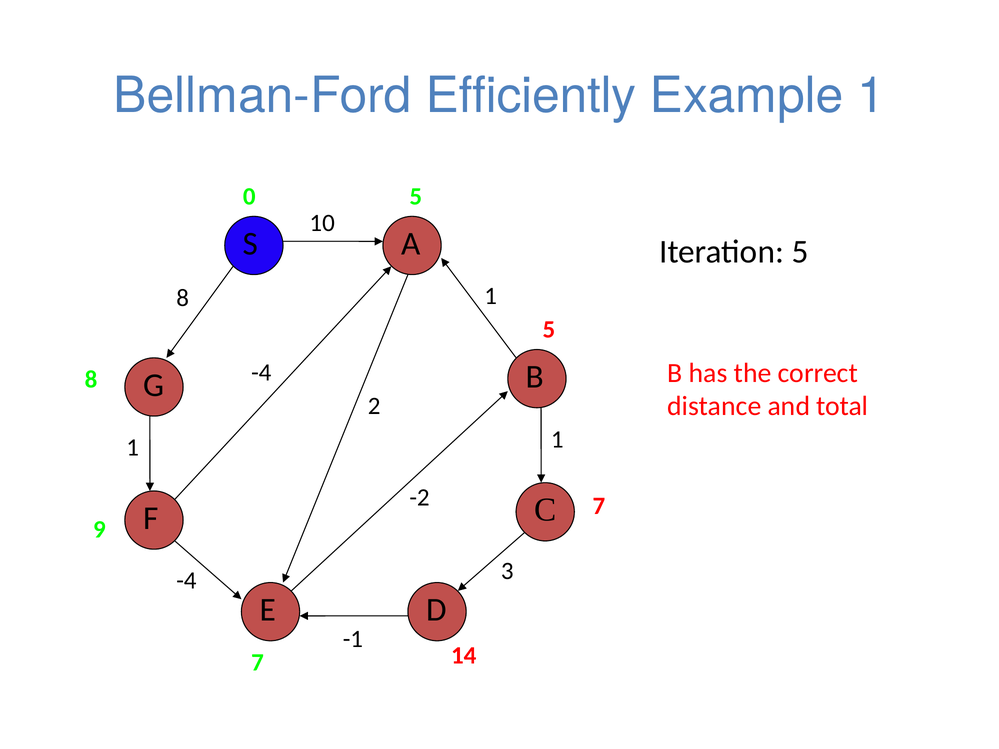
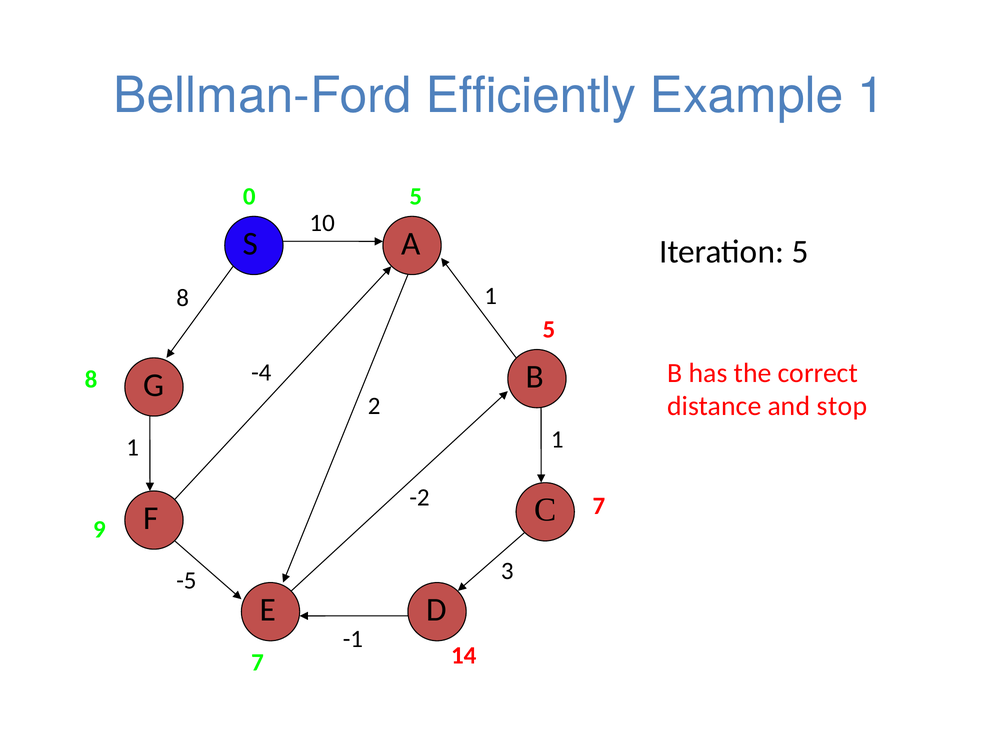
total: total -> stop (842, 406)
-4: -4 -> -5 (186, 581)
